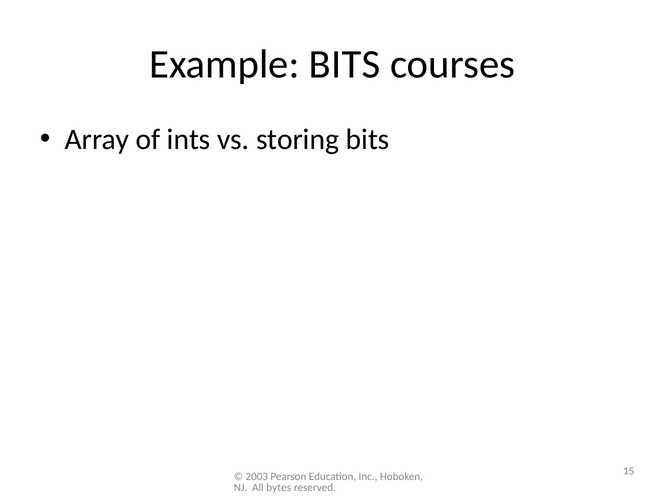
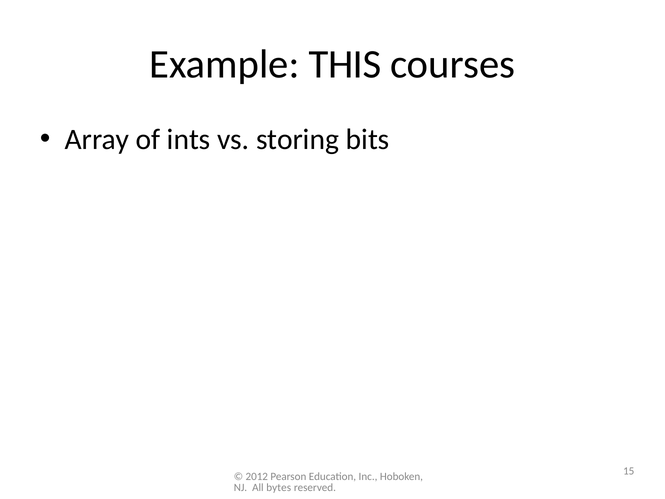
Example BITS: BITS -> THIS (345, 64)
2003: 2003 -> 2012 (257, 476)
